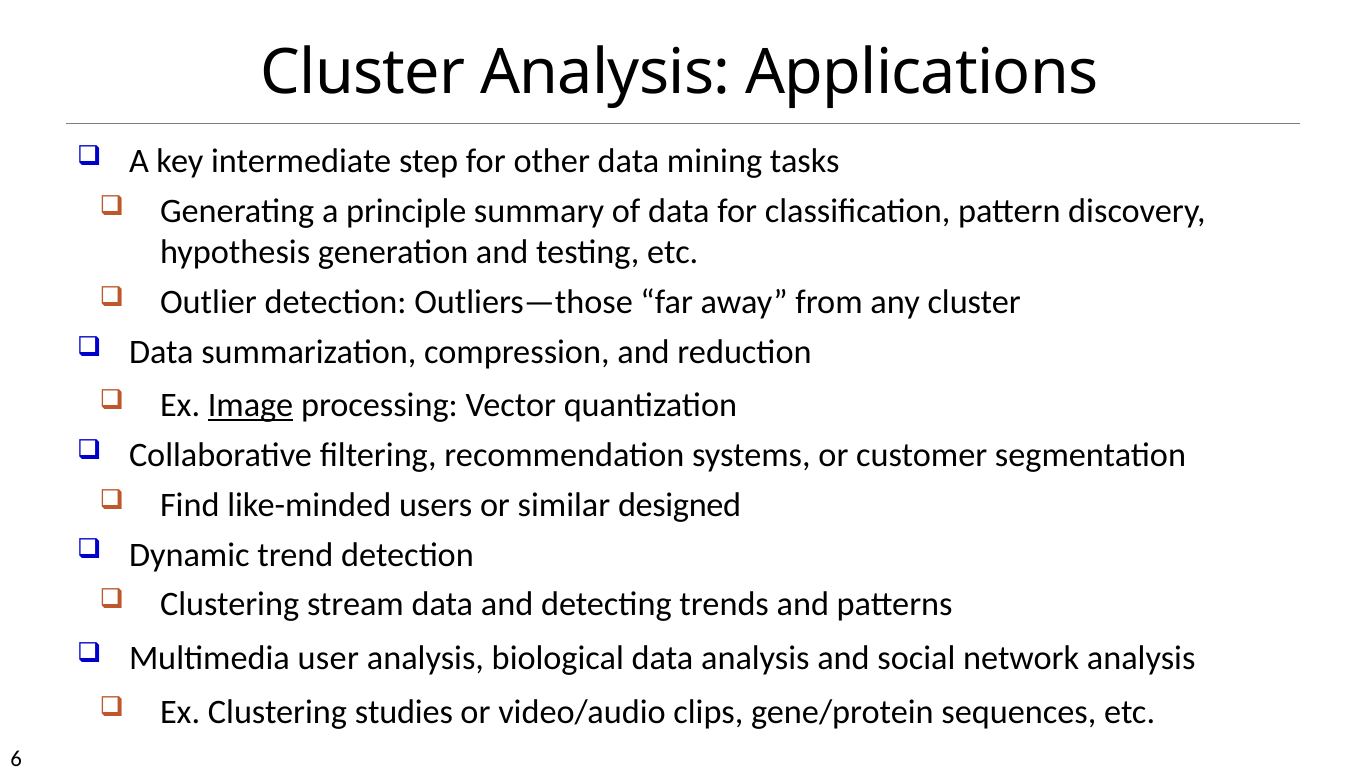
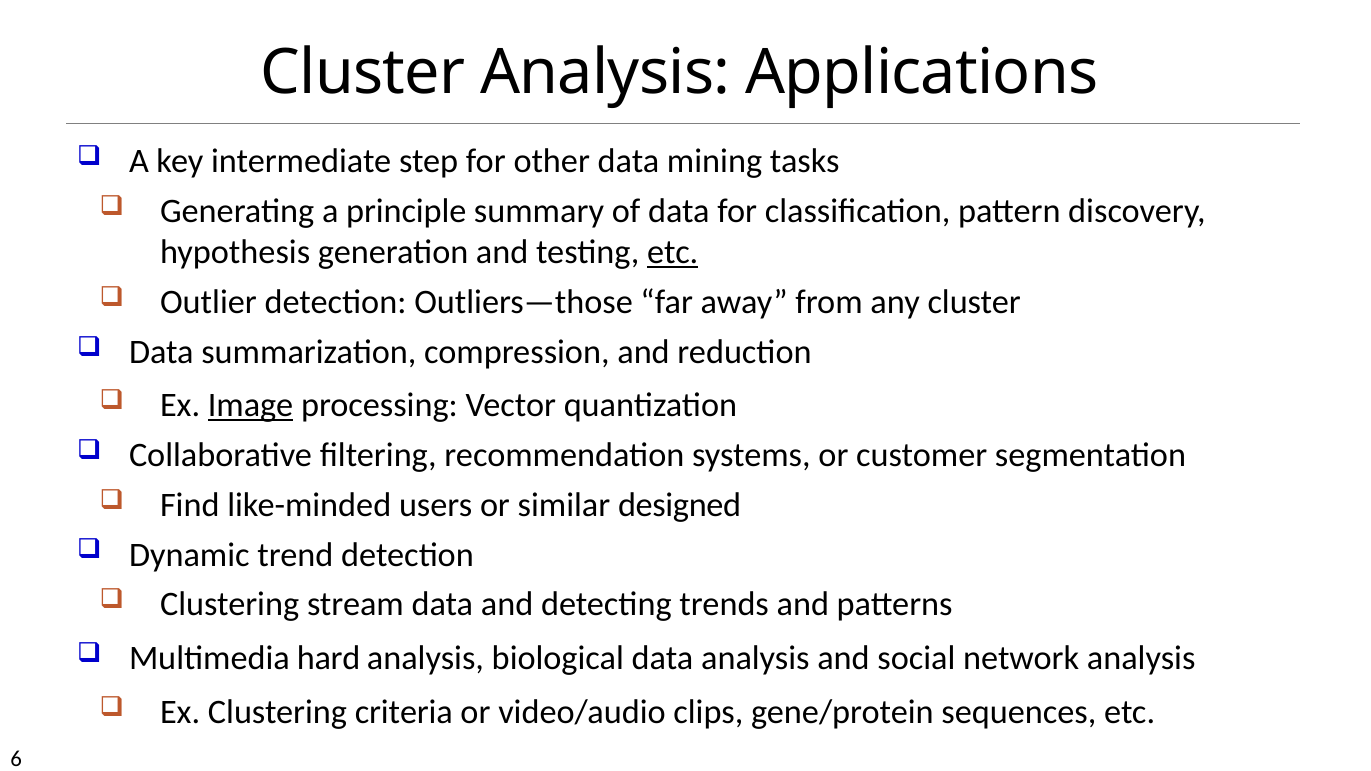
etc underline: none -> present (673, 253)
user: user -> hard (329, 658)
studies: studies -> criteria (404, 712)
